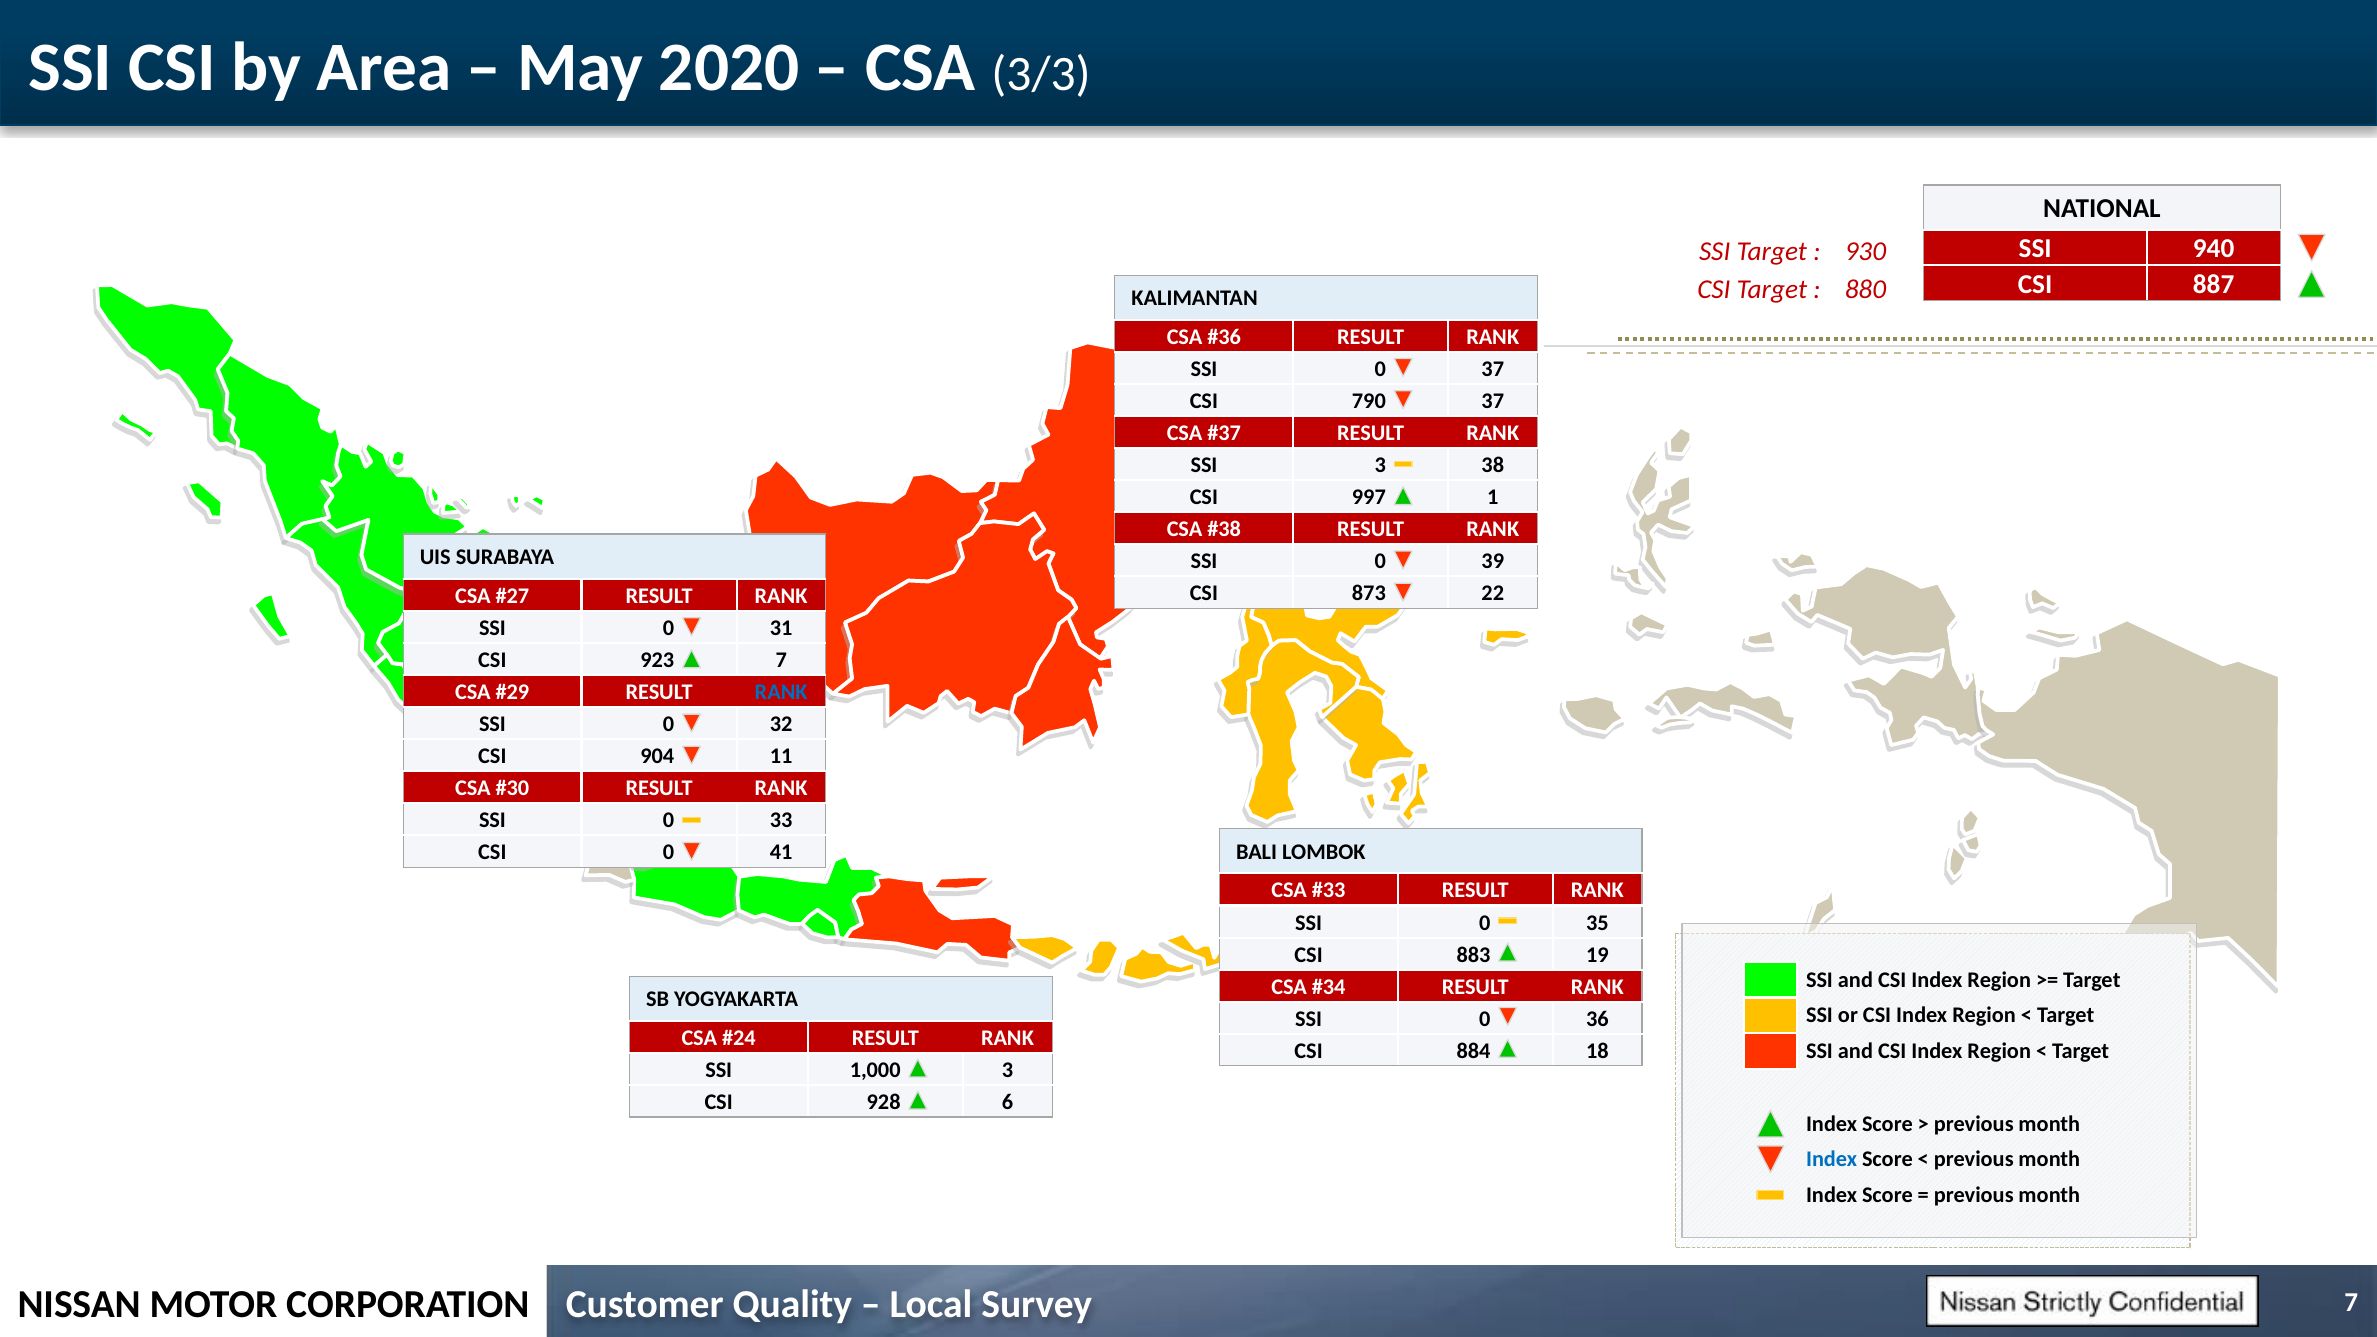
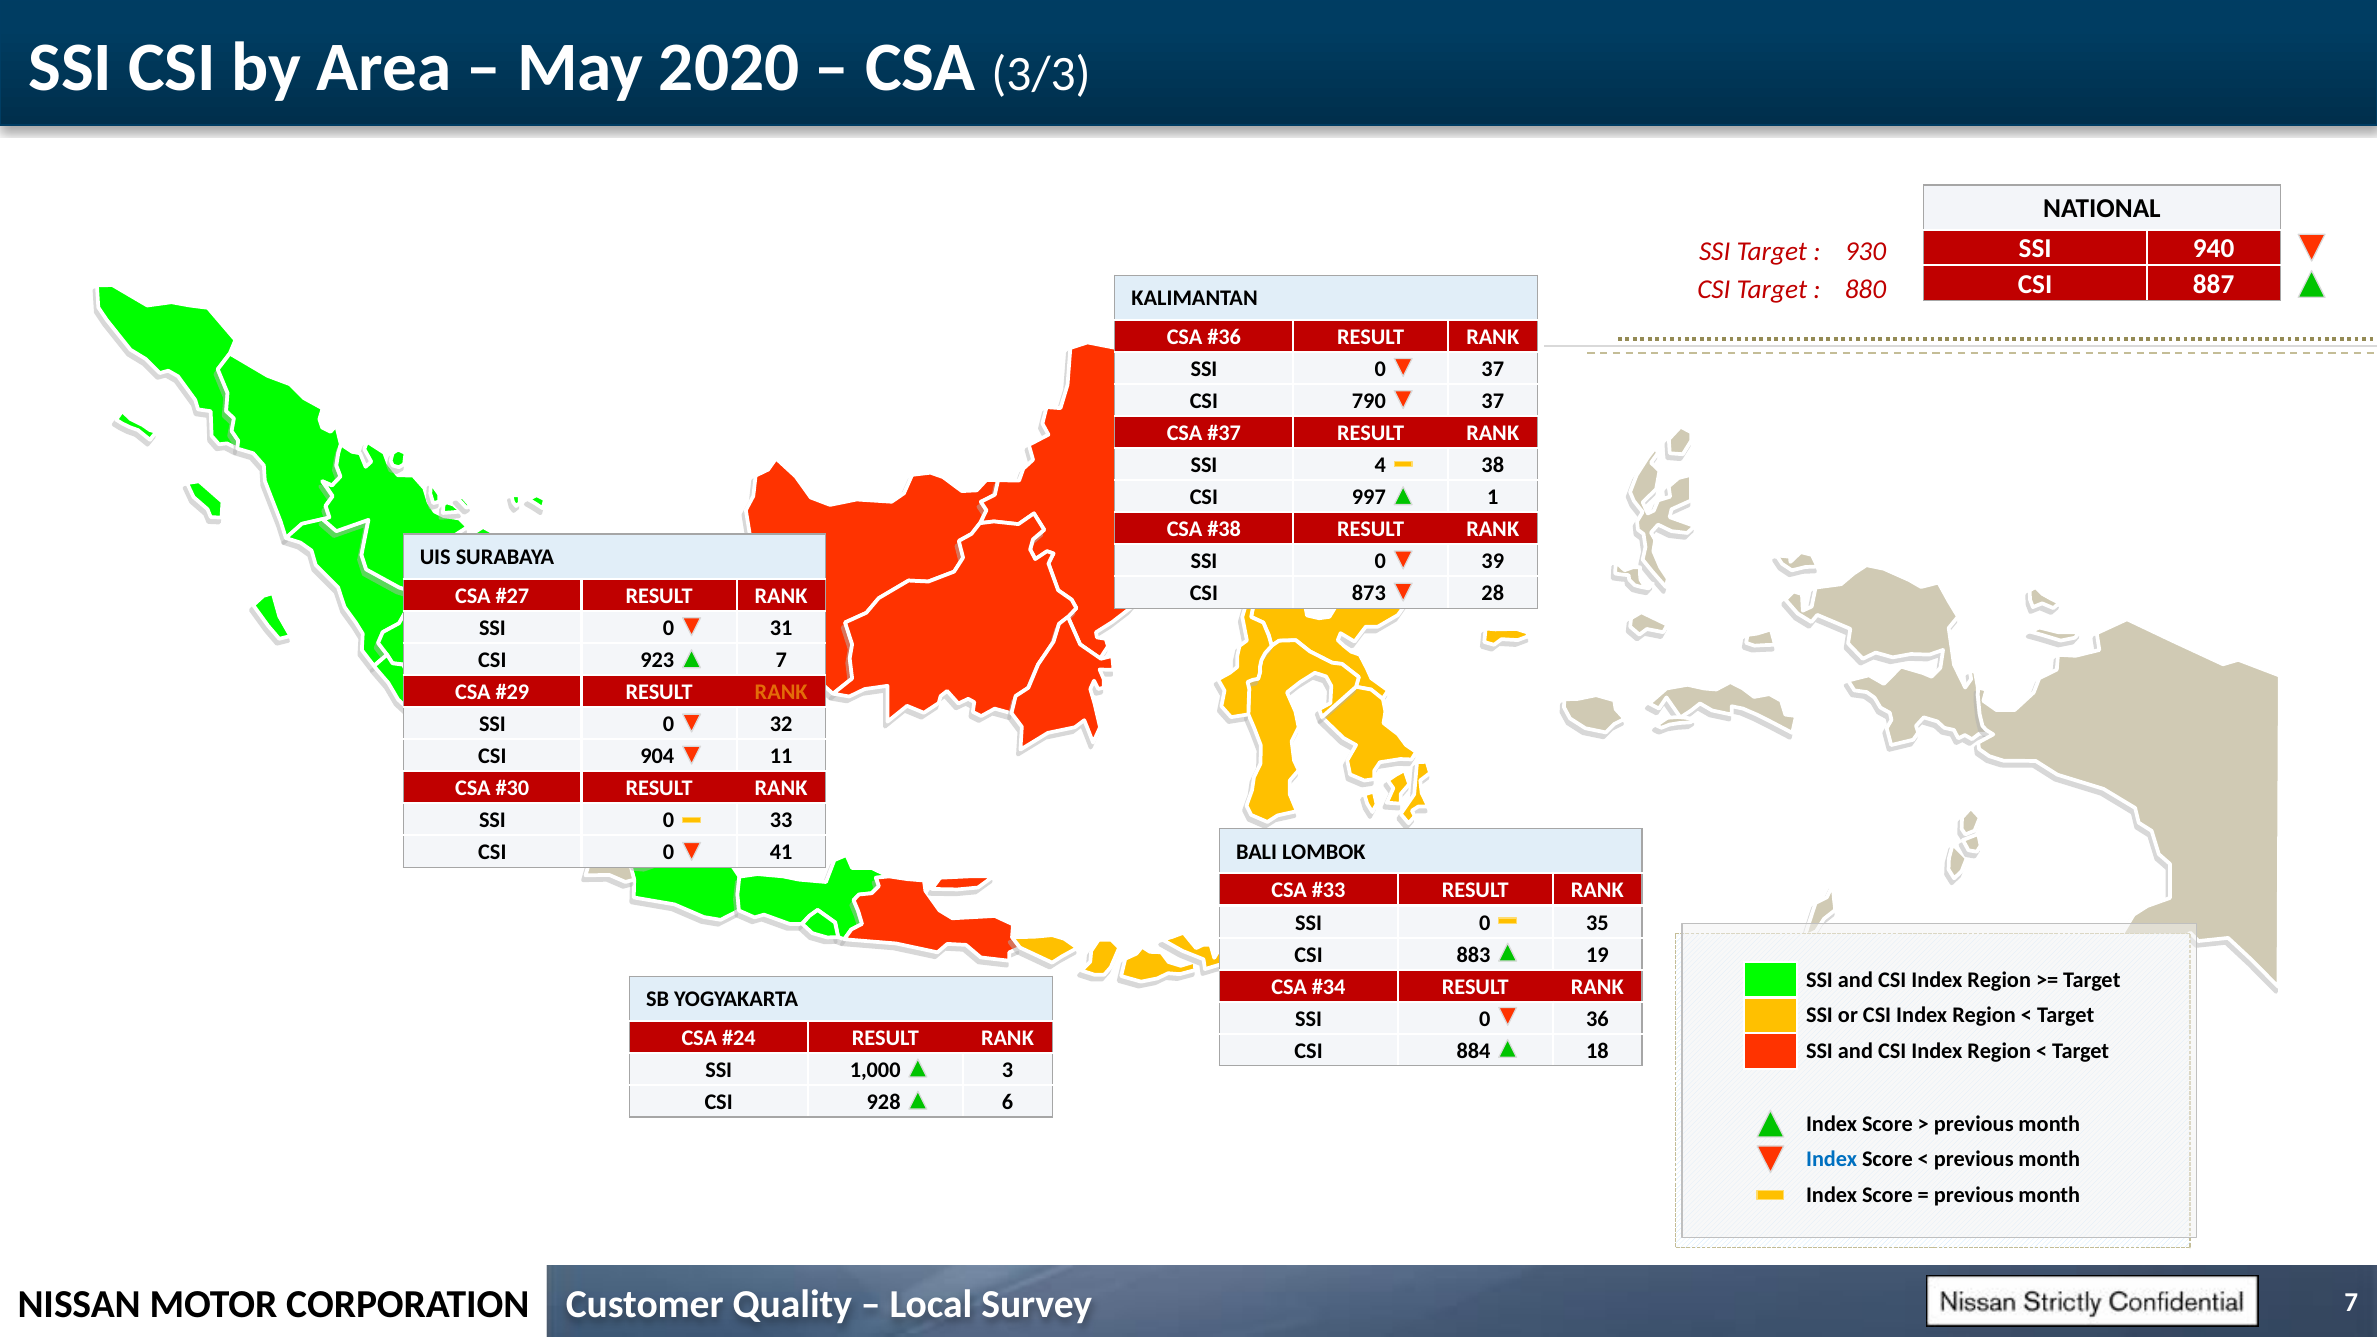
SSI 3: 3 -> 4 (1380, 465)
22: 22 -> 28 (1493, 594)
RANK colour: blue -> orange (781, 692)
